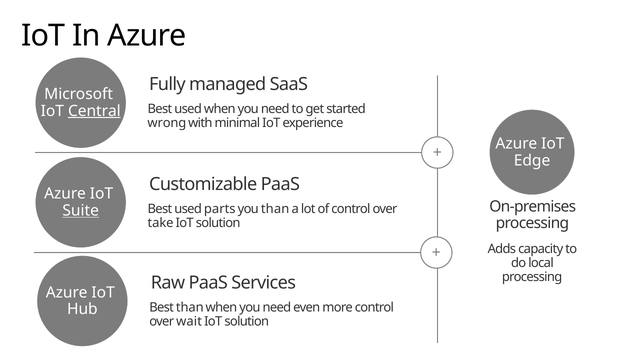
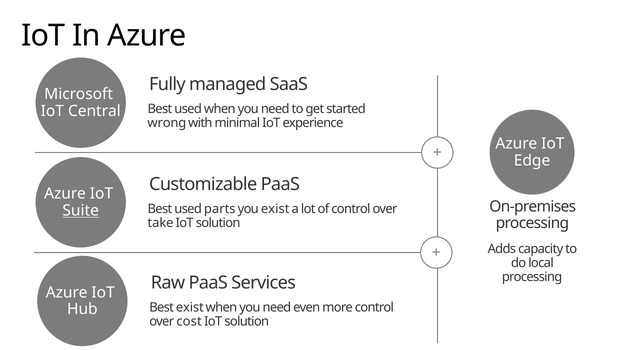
Central underline: present -> none (94, 111)
you than: than -> exist (275, 209)
Best than: than -> exist (190, 307)
wait: wait -> cost (189, 321)
